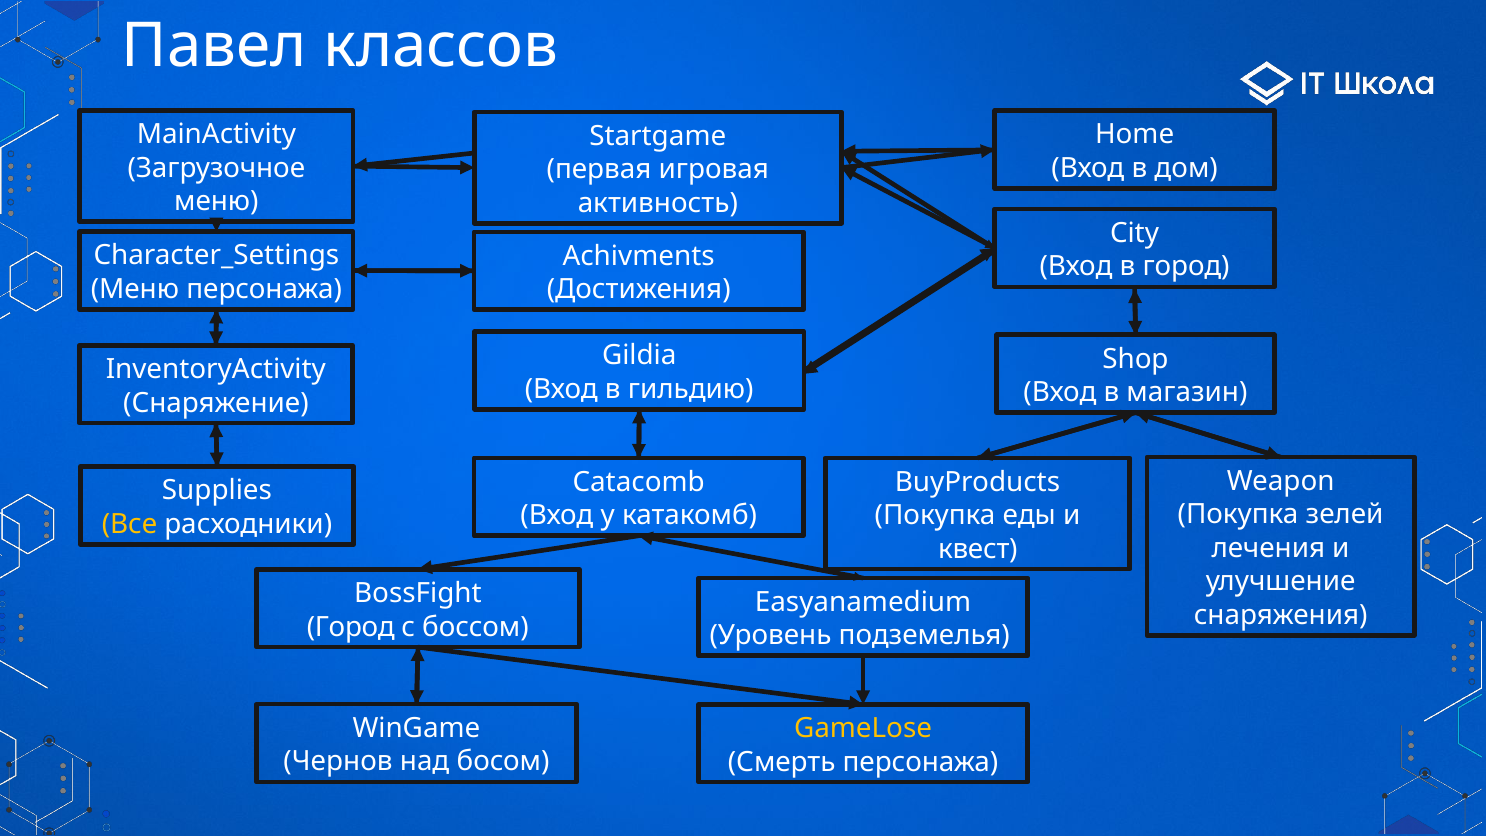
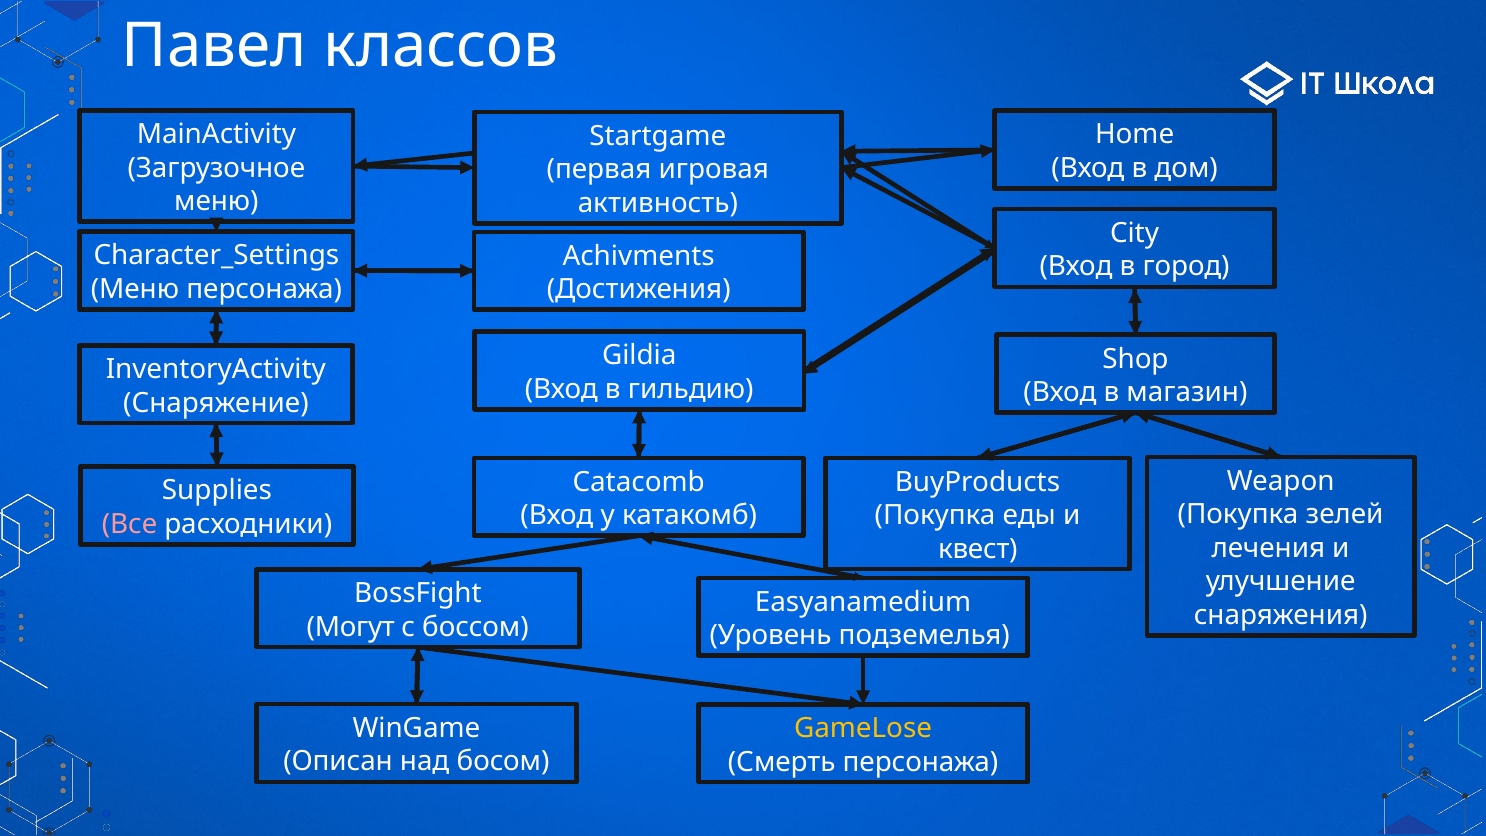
Все colour: yellow -> pink (130, 524)
Город: Город -> Могут (351, 627)
Чернов: Чернов -> Описан (338, 762)
